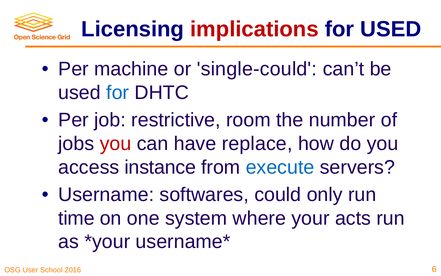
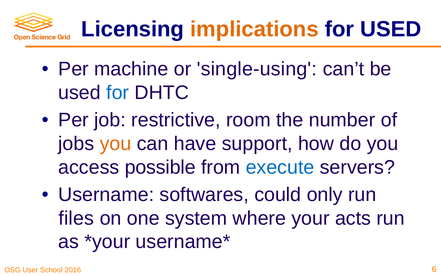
implications colour: red -> orange (254, 29)
single-could: single-could -> single-using (257, 69)
you colour: red -> orange (115, 143)
replace: replace -> support (257, 143)
instance: instance -> possible (160, 167)
time: time -> files (76, 218)
